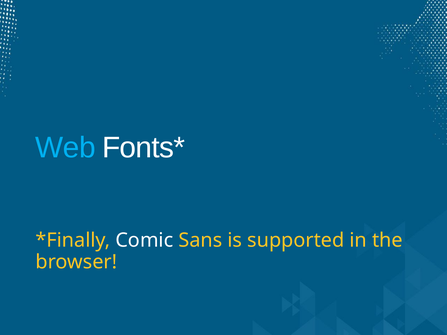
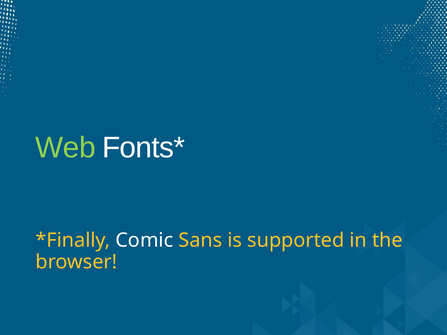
Web colour: light blue -> light green (65, 148)
